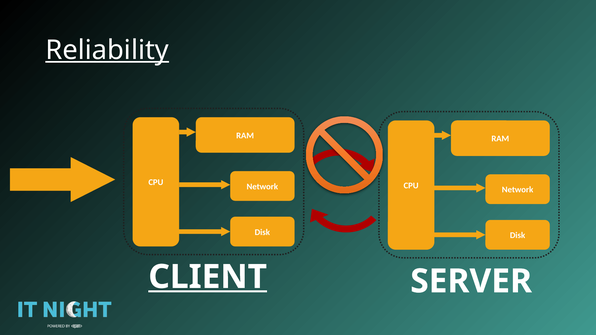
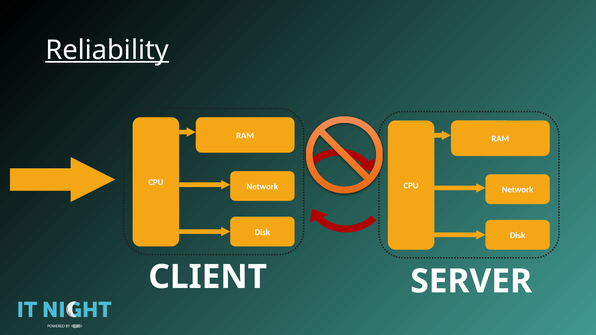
CLIENT underline: present -> none (208, 277)
